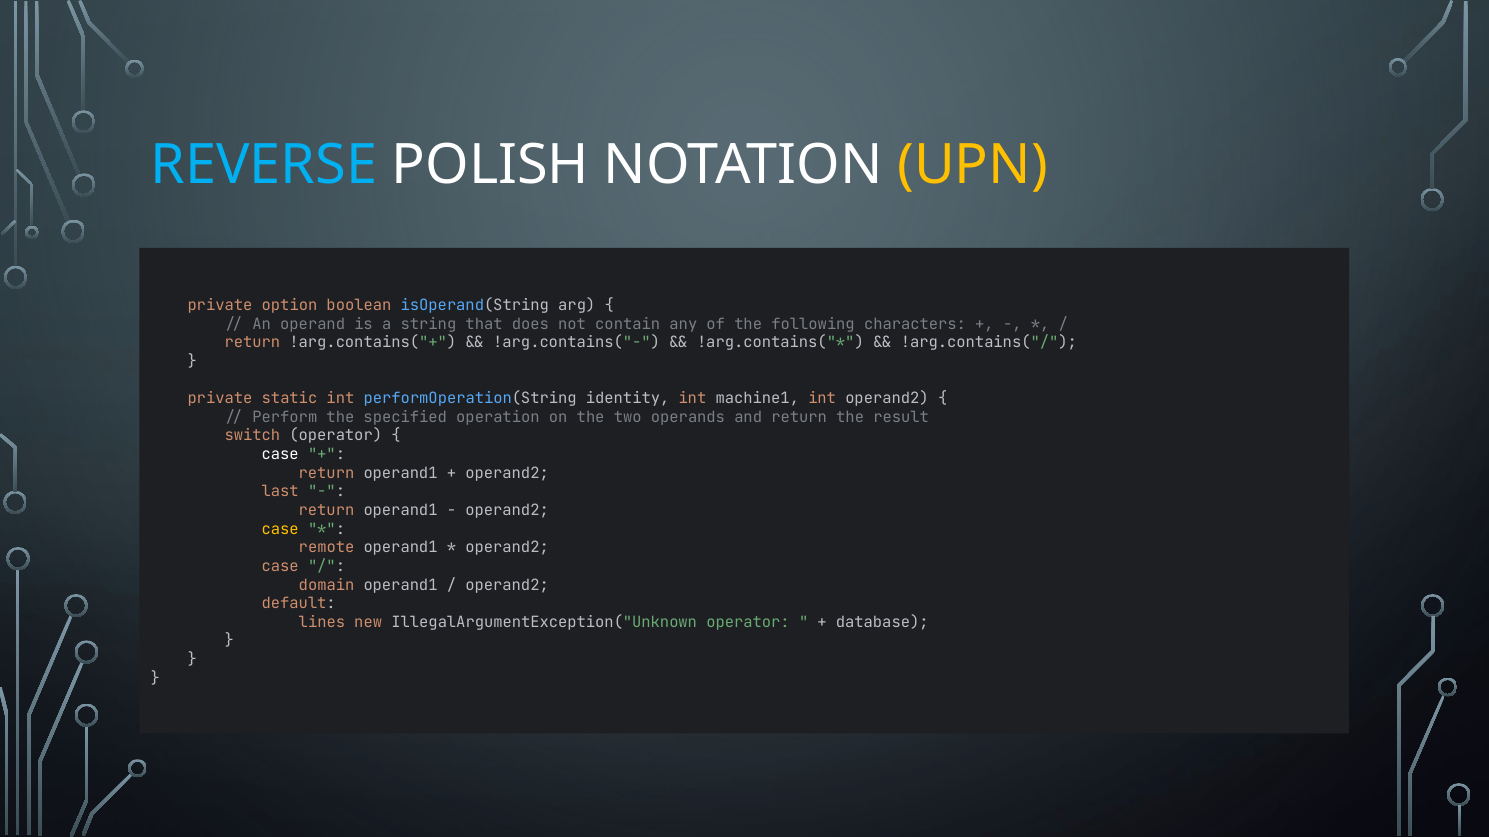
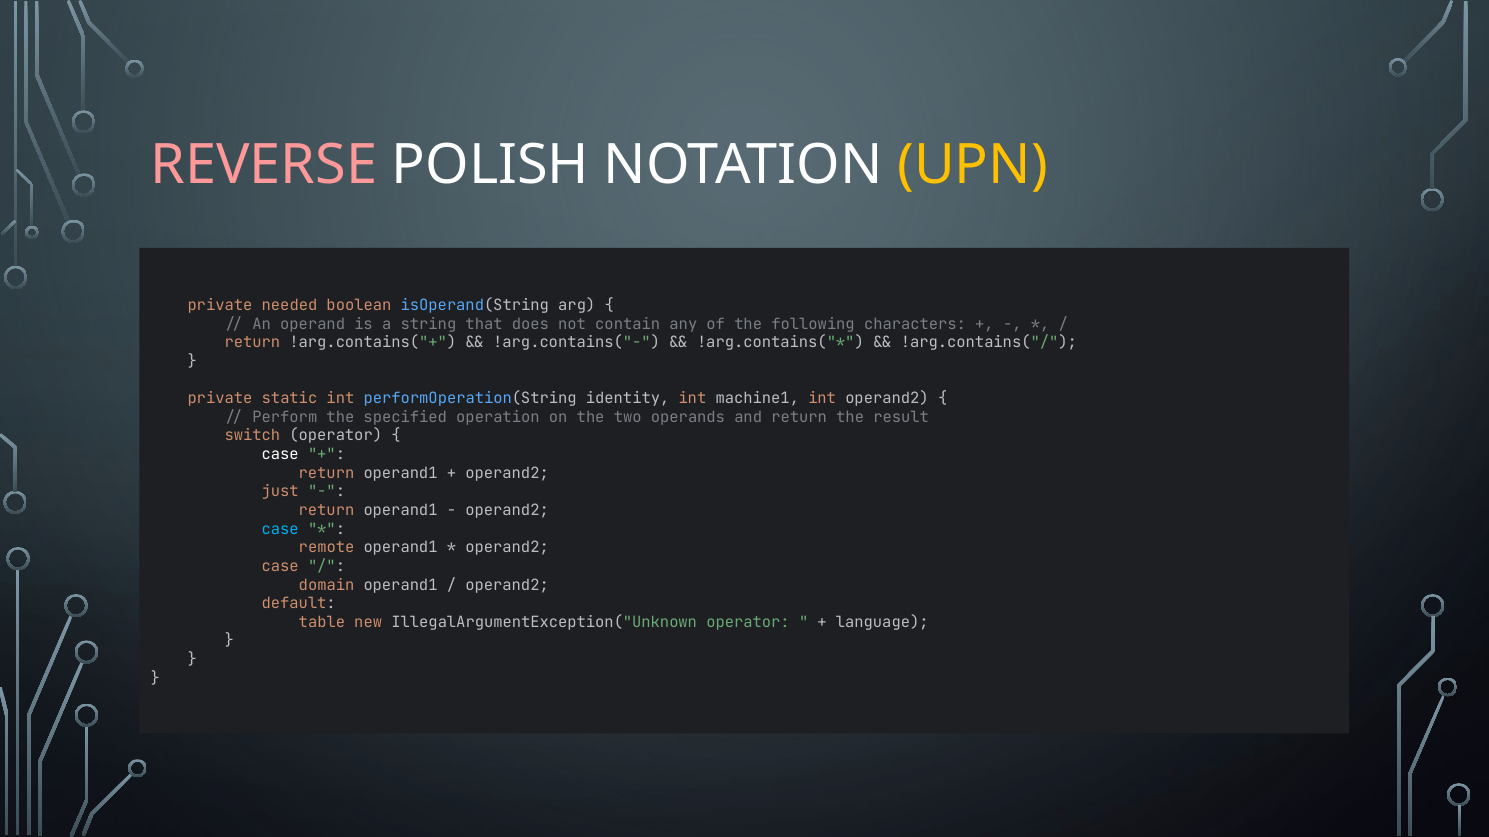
REVERSE colour: light blue -> pink (264, 165)
option: option -> needed (290, 306)
last: last -> just (280, 492)
case colour: yellow -> light blue (280, 529)
lines: lines -> table (322, 623)
database: database -> language (882, 623)
